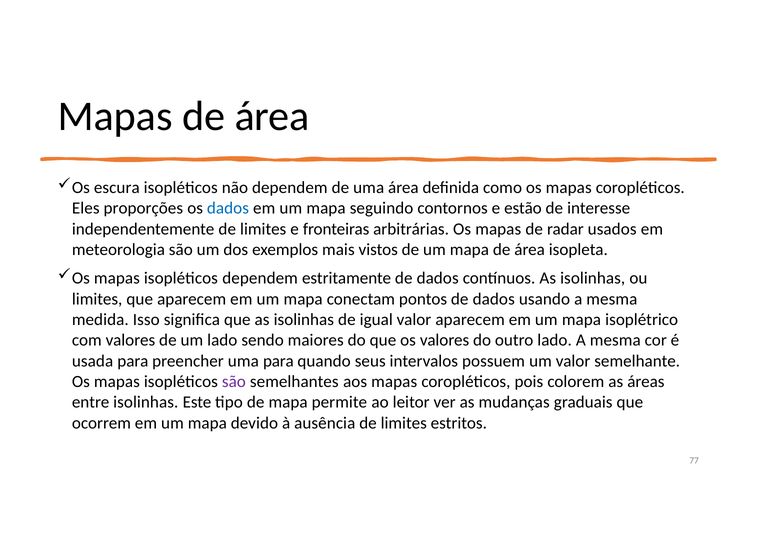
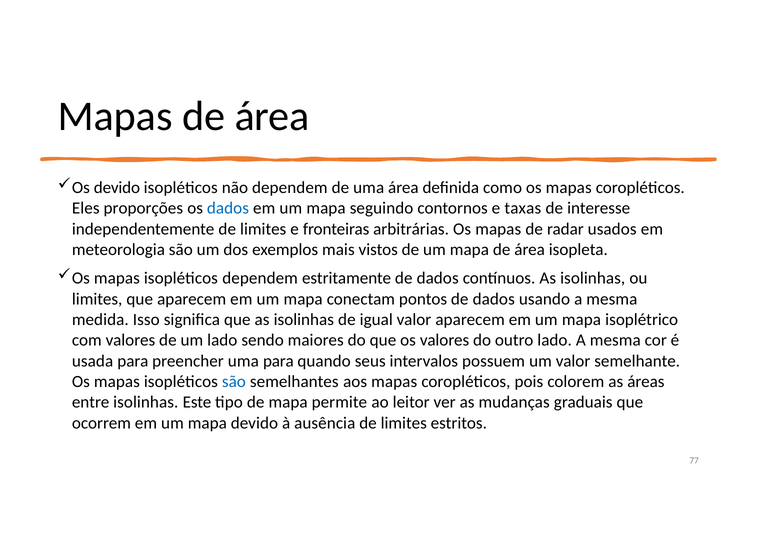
escura: escura -> devido (117, 188)
estão: estão -> taxas (523, 208)
são colour: purple -> blue (234, 382)
